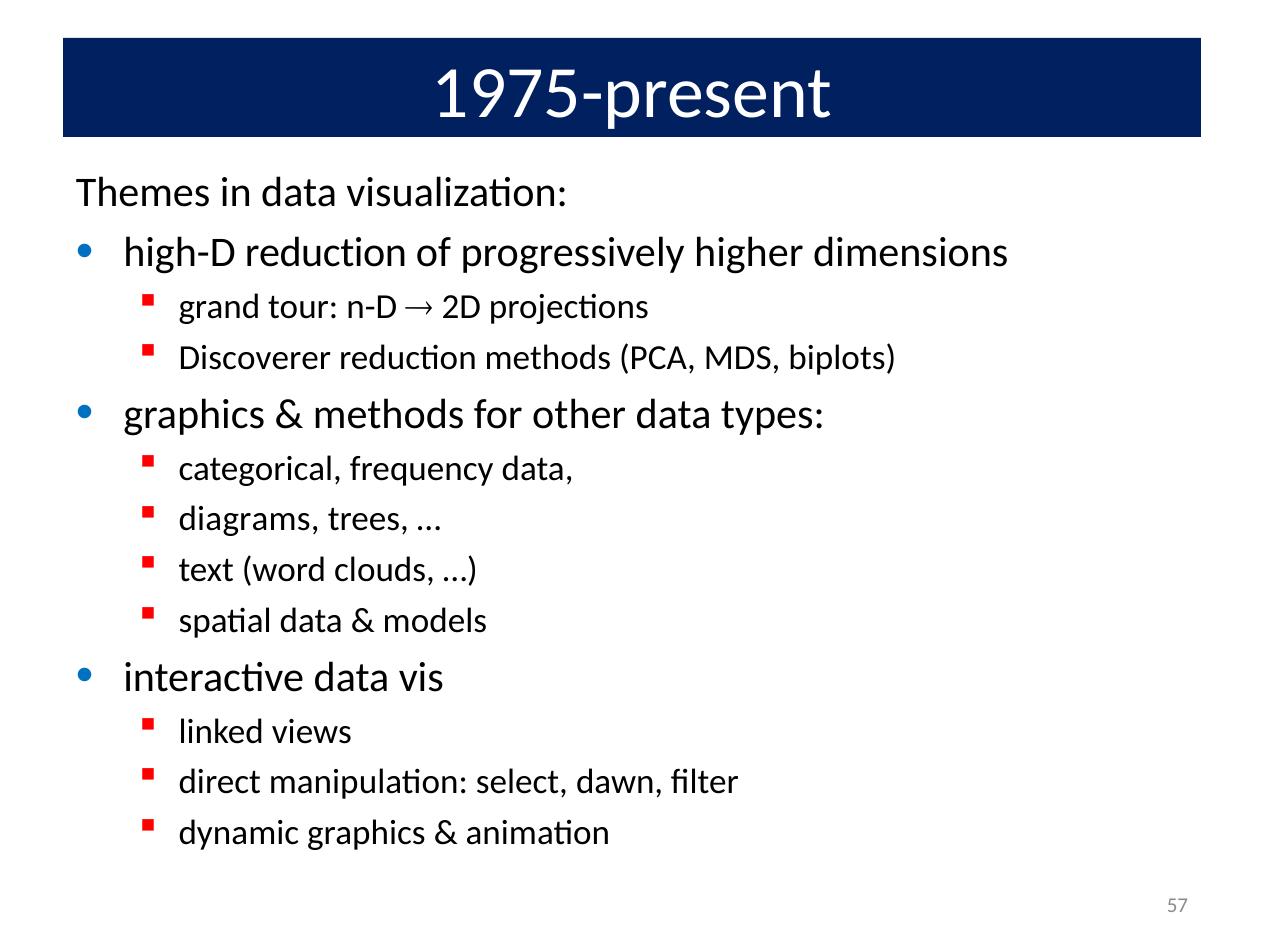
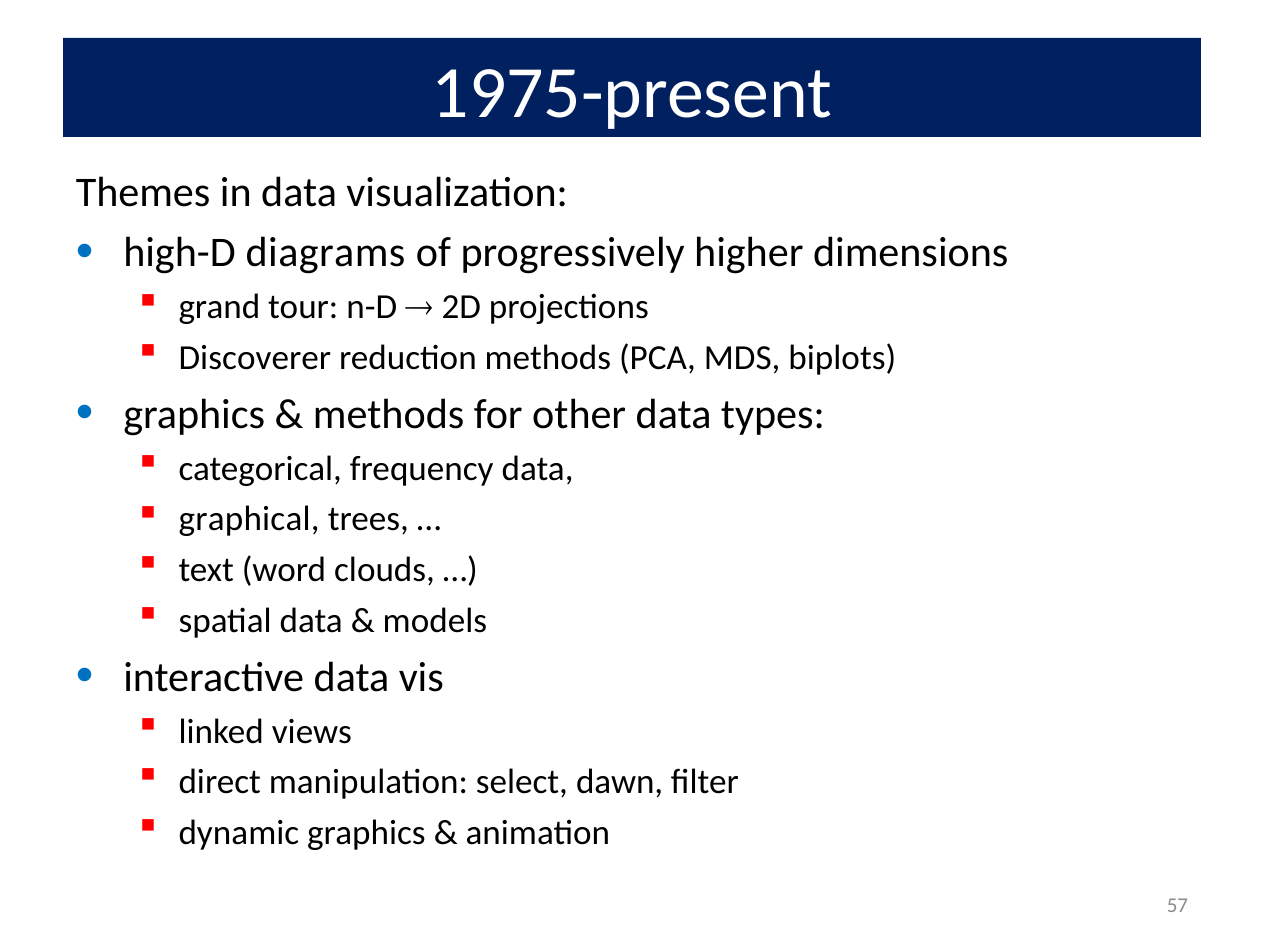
high-D reduction: reduction -> diagrams (326, 253)
diagrams: diagrams -> graphical (249, 519)
